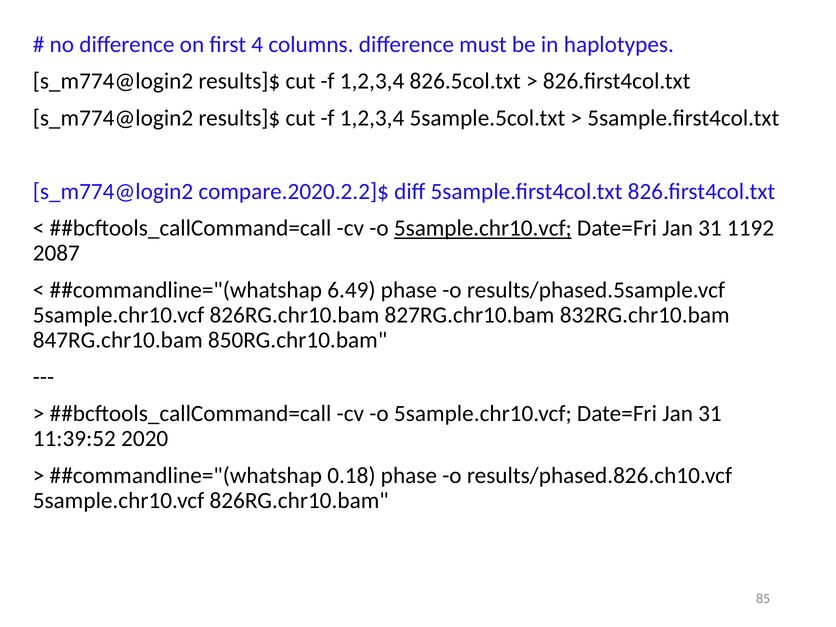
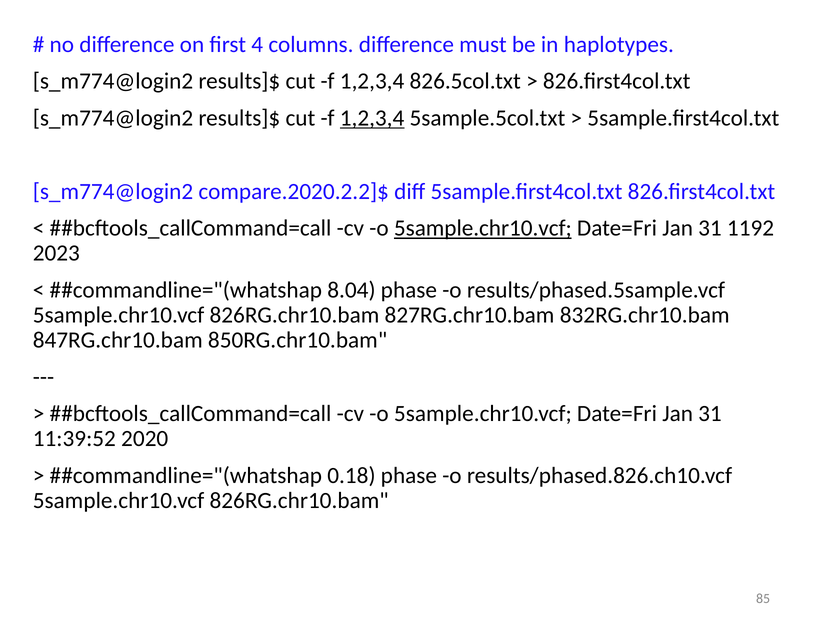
1,2,3,4 underline: none -> present (372, 118)
2087: 2087 -> 2023 (56, 253)
6.49: 6.49 -> 8.04 (351, 290)
